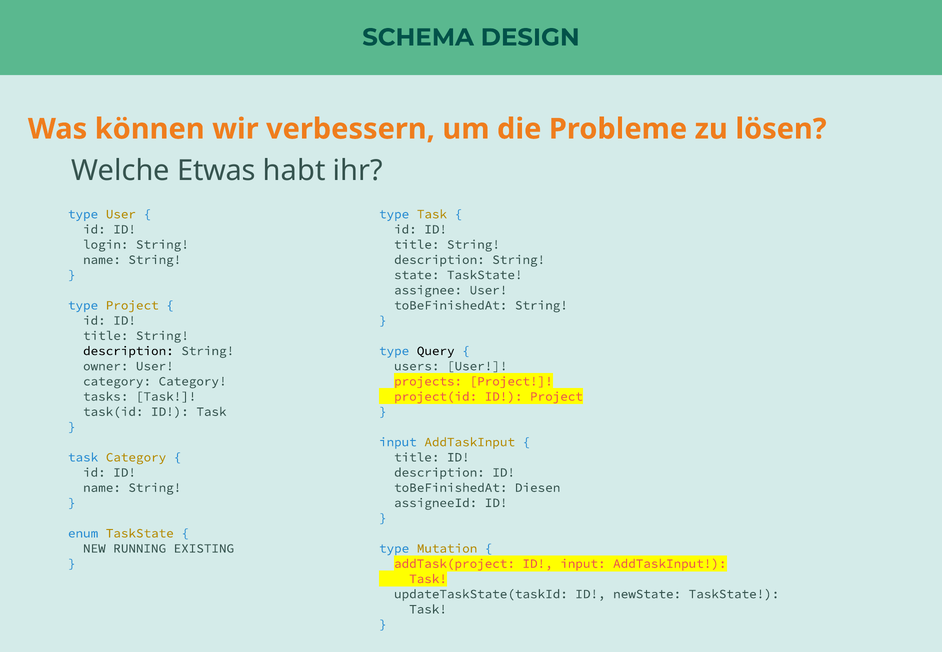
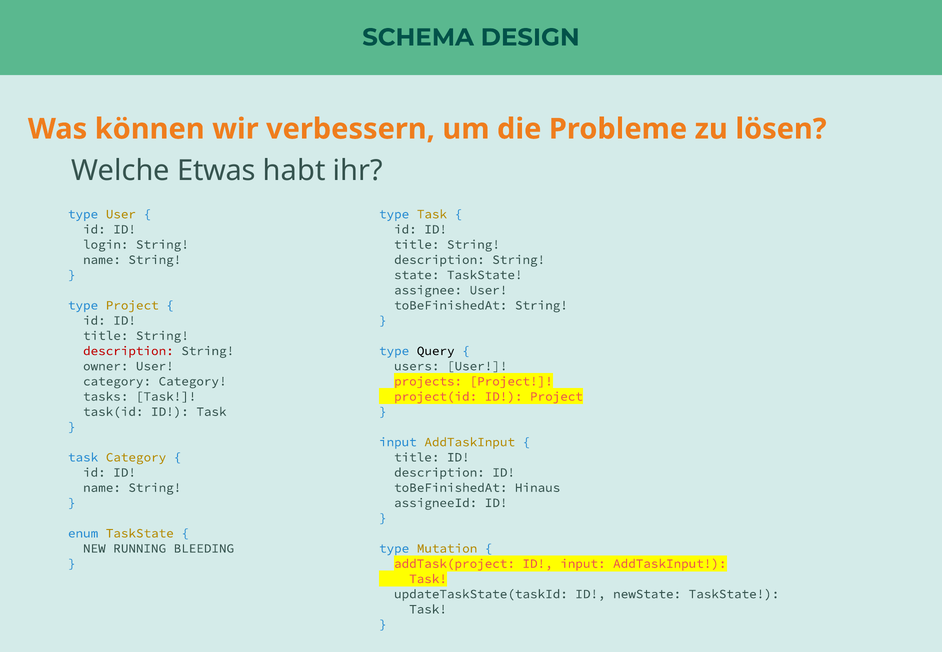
description colour: black -> red (128, 351)
Diesen: Diesen -> Hinaus (538, 488)
EXISTING: EXISTING -> BLEEDING (204, 549)
